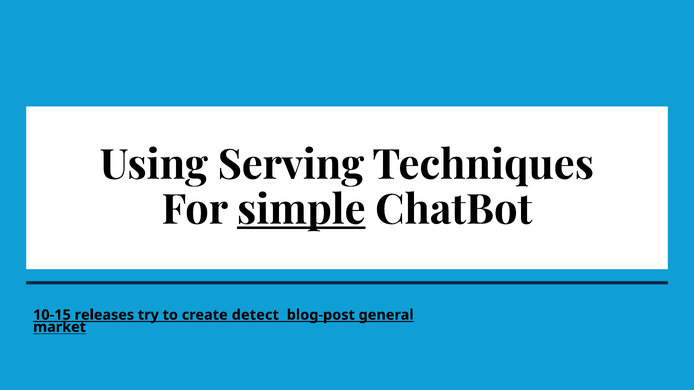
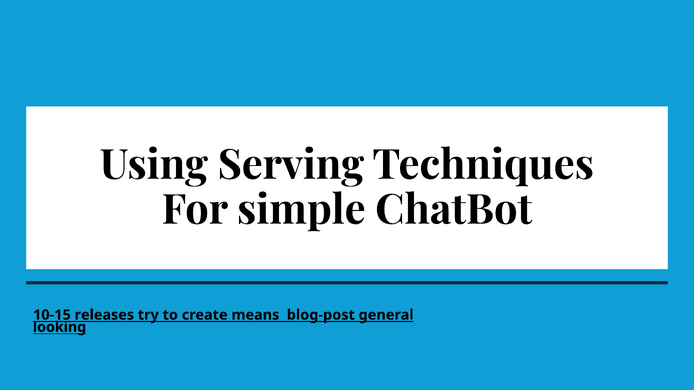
simple underline: present -> none (301, 210)
detect: detect -> means (255, 315)
market: market -> looking (60, 327)
